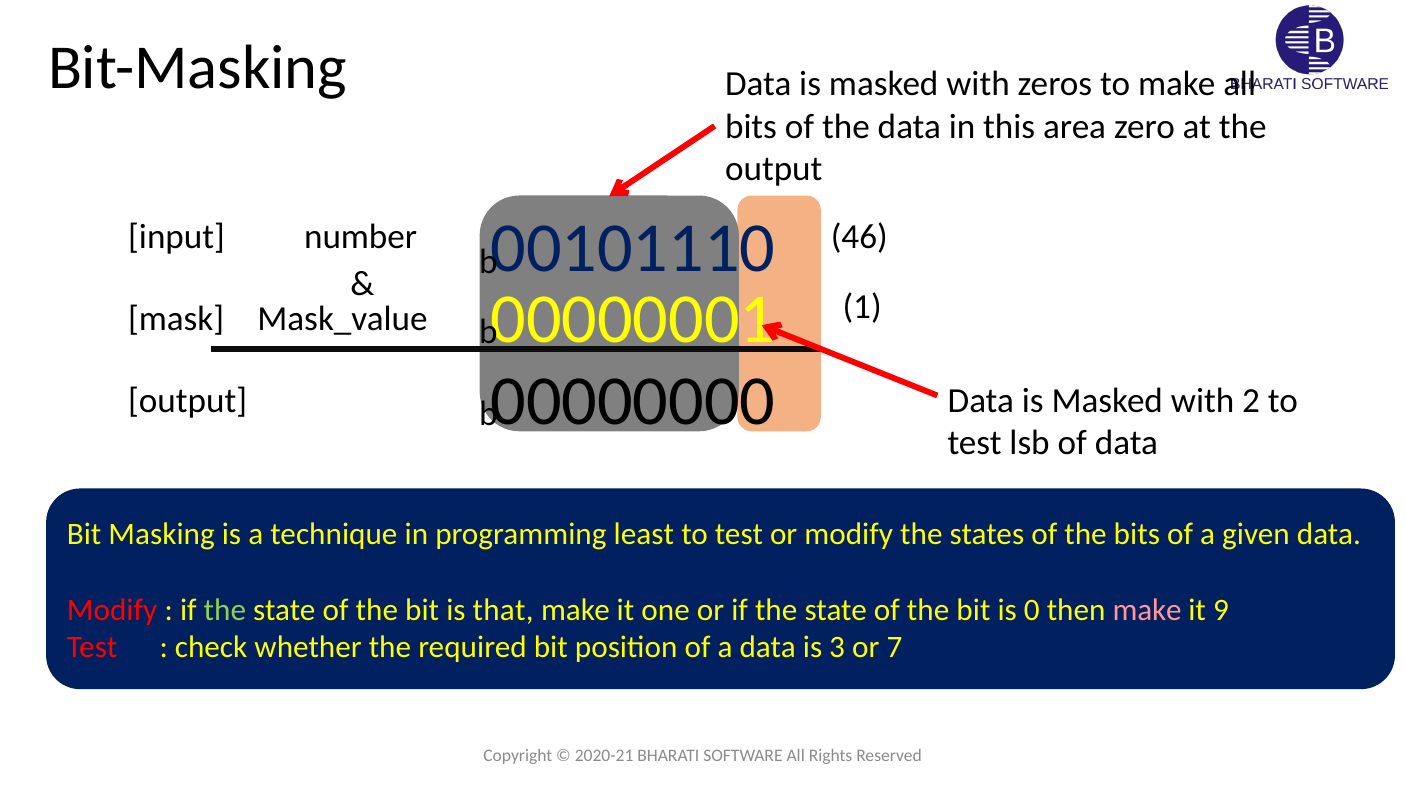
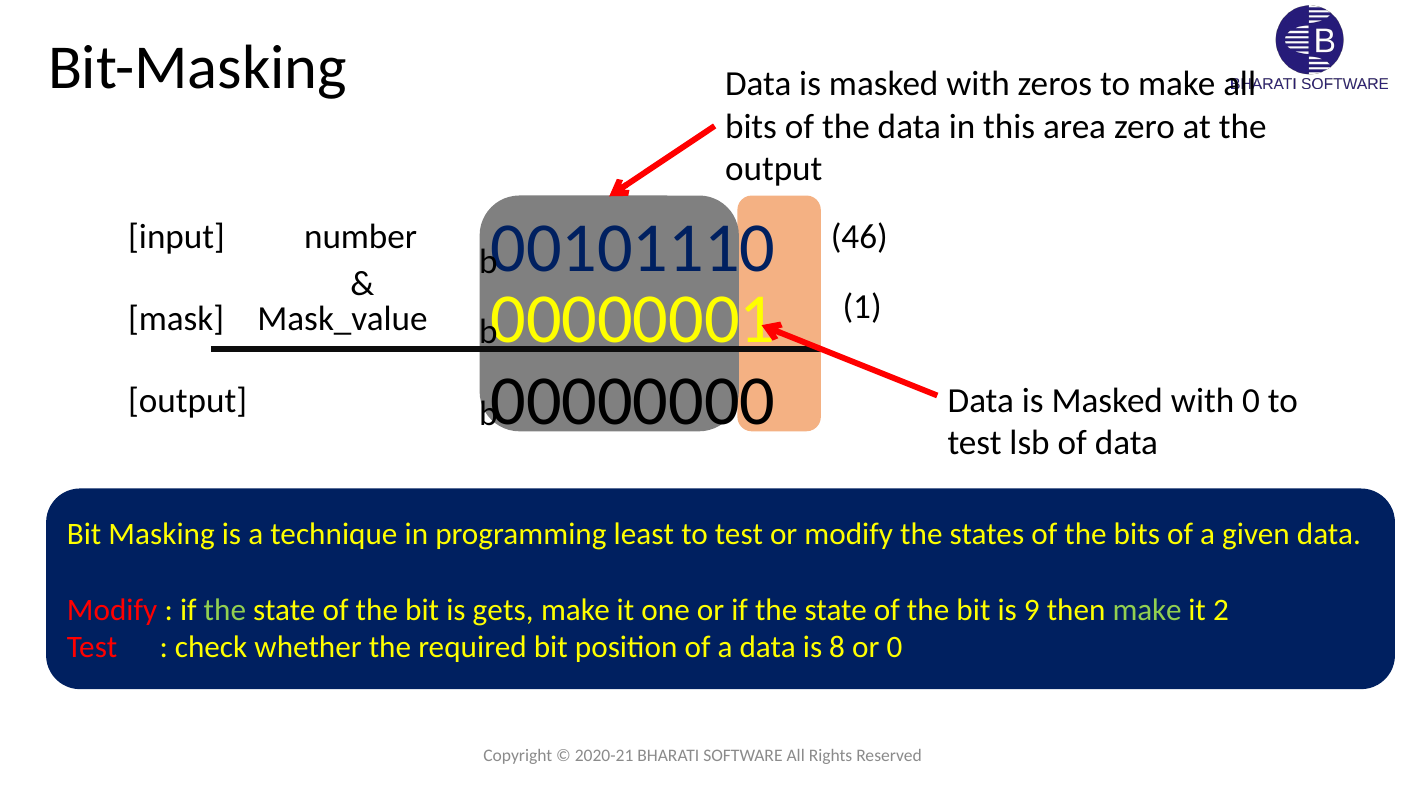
with 2: 2 -> 0 (1251, 401)
that: that -> gets (503, 610)
0: 0 -> 9 (1032, 610)
make colour: pink -> light green (1147, 610)
9: 9 -> 2 (1221, 610)
3: 3 -> 8 (837, 647)
or 7: 7 -> 0 (894, 647)
